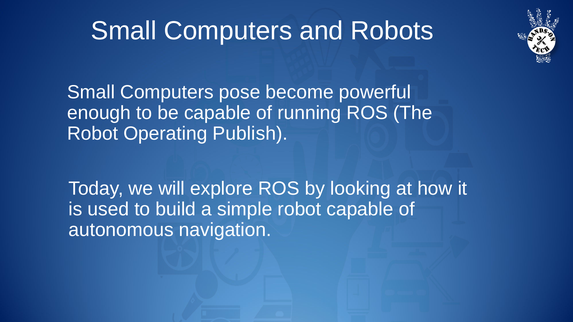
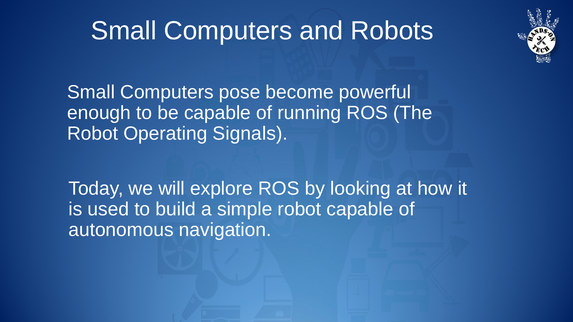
Publish: Publish -> Signals (250, 134)
